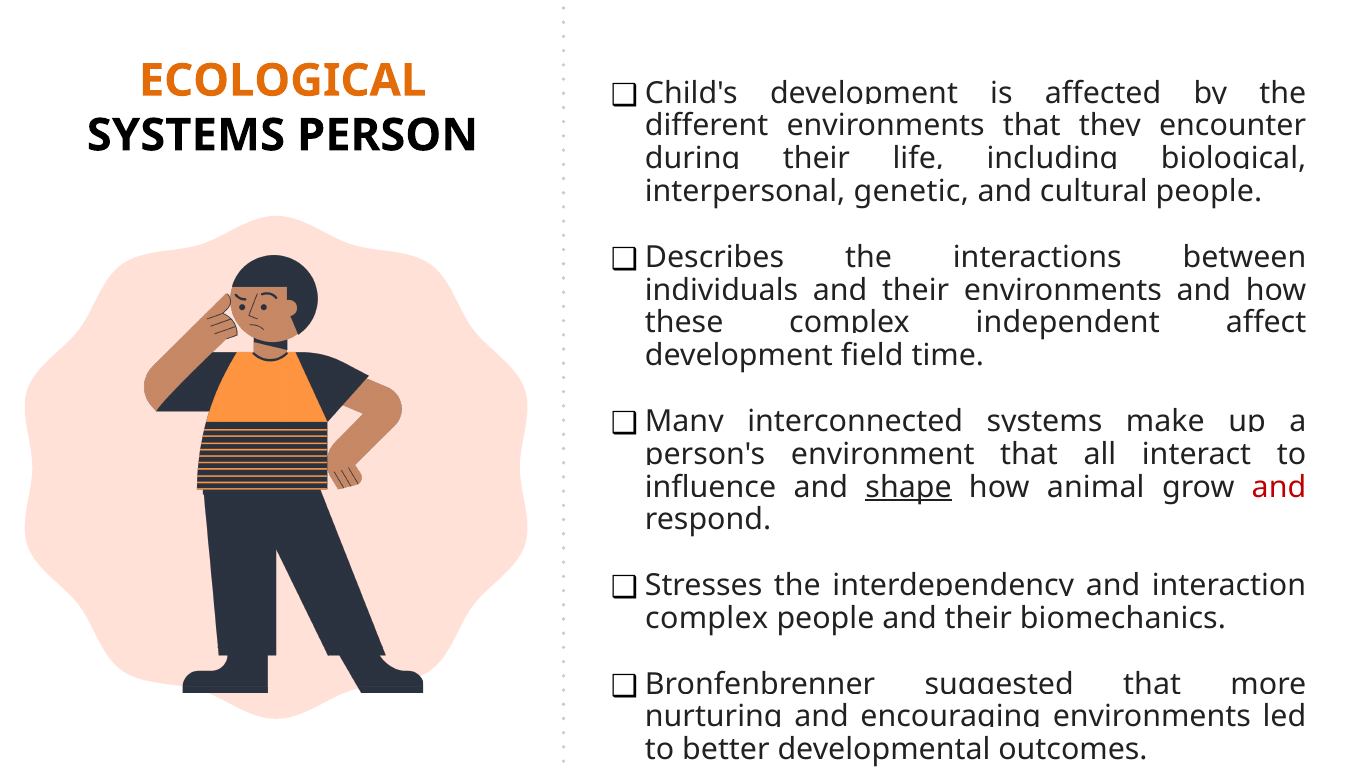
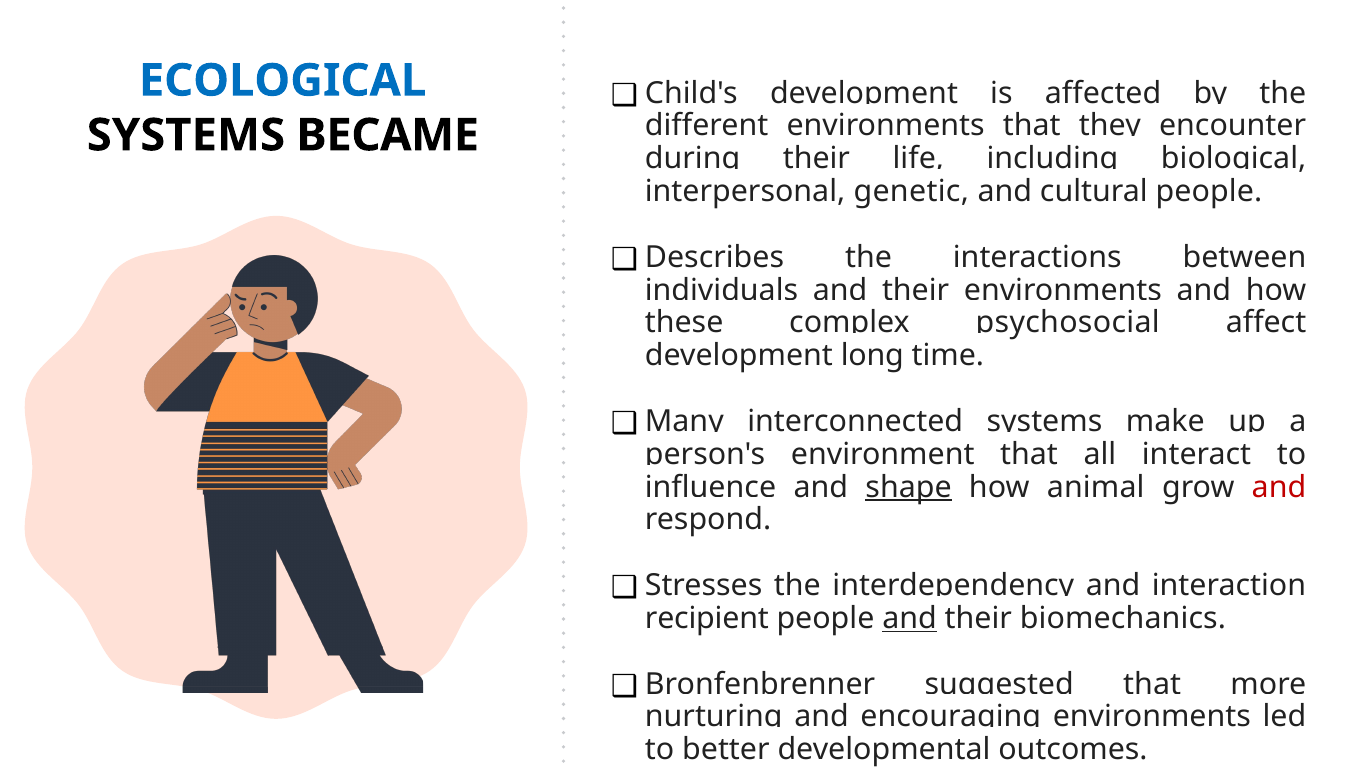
ECOLOGICAL colour: orange -> blue (283, 81)
PERSON: PERSON -> BECAME (388, 135)
independent: independent -> psychosocial (1068, 323)
field: field -> long (872, 356)
complex: complex -> recipient (707, 618)
and underline: none -> present (910, 618)
